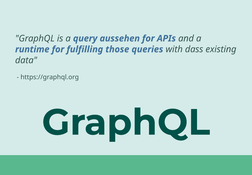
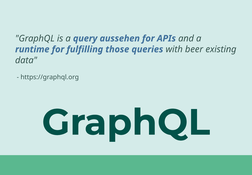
dass: dass -> beer (194, 49)
